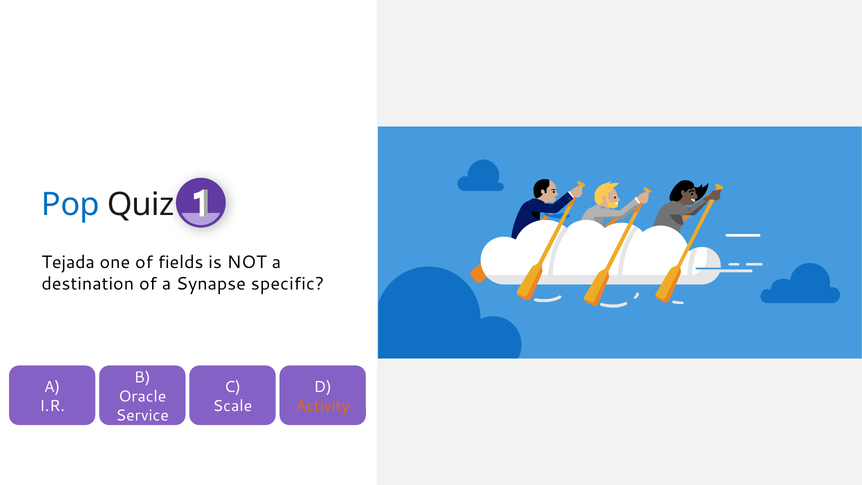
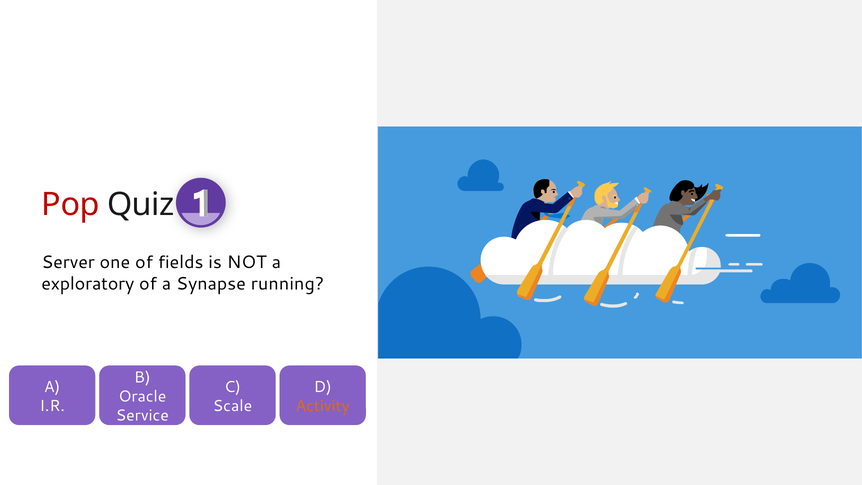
Pop colour: blue -> red (71, 204)
Tejada: Tejada -> Server (68, 262)
destination: destination -> exploratory (88, 284)
specific: specific -> running (287, 284)
